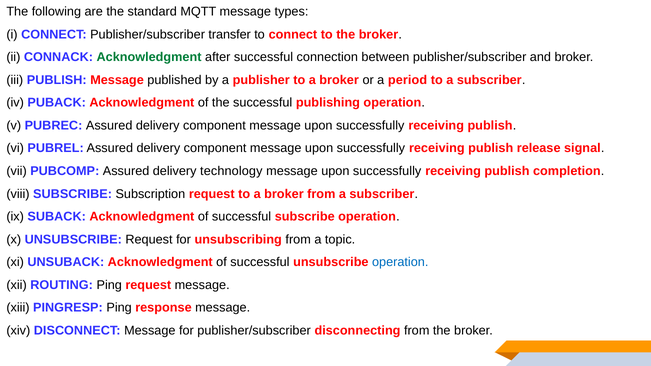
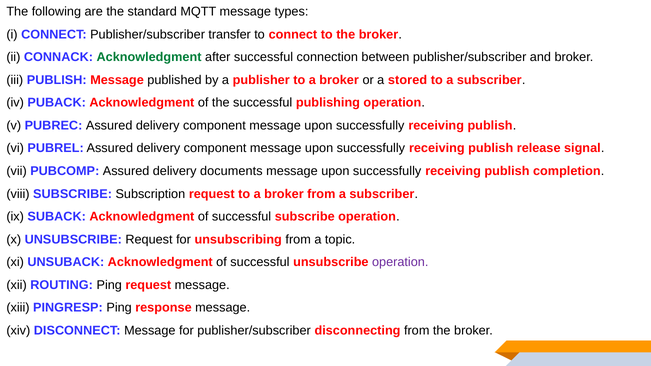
period: period -> stored (408, 80)
technology: technology -> documents (231, 171)
operation colour: blue -> purple (400, 262)
